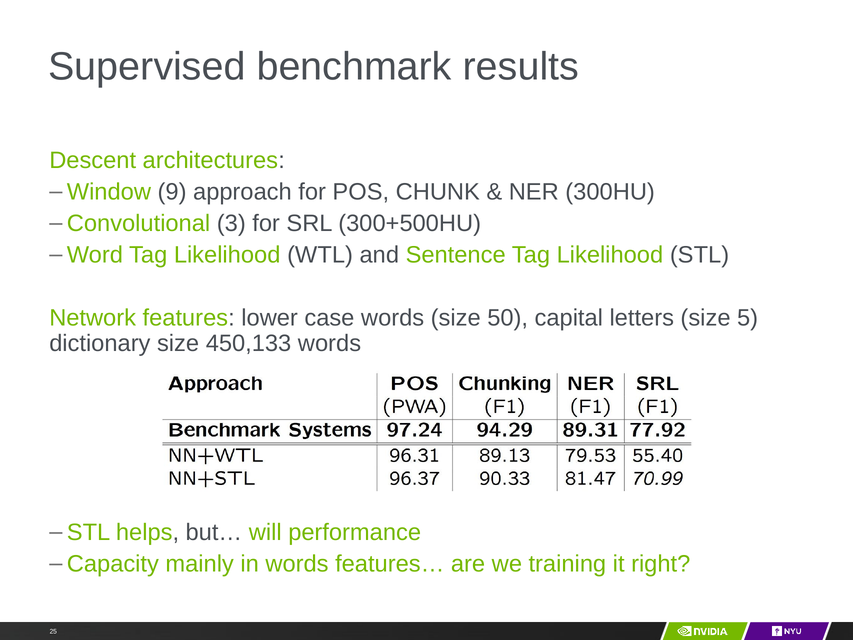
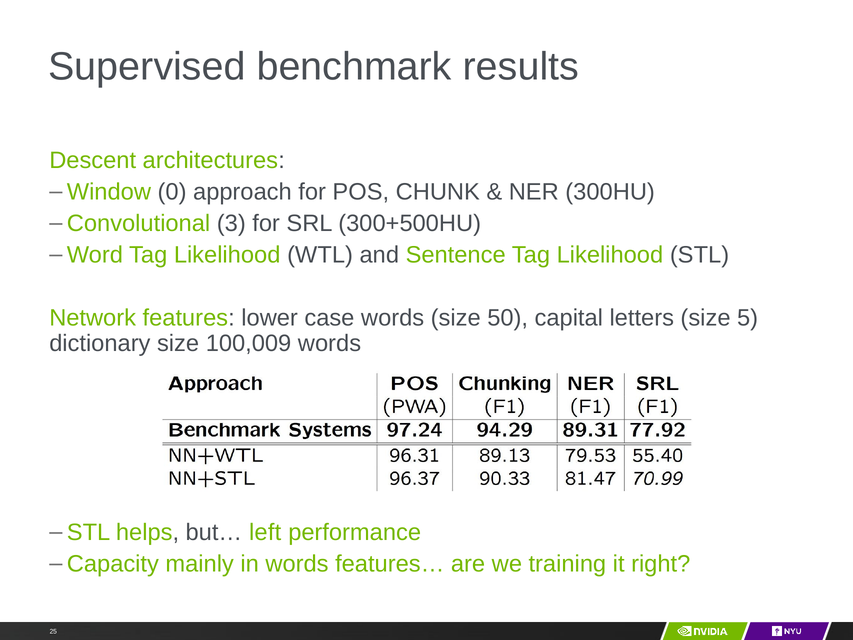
9: 9 -> 0 (172, 192)
450,133: 450,133 -> 100,009 (249, 343)
will: will -> left (265, 532)
